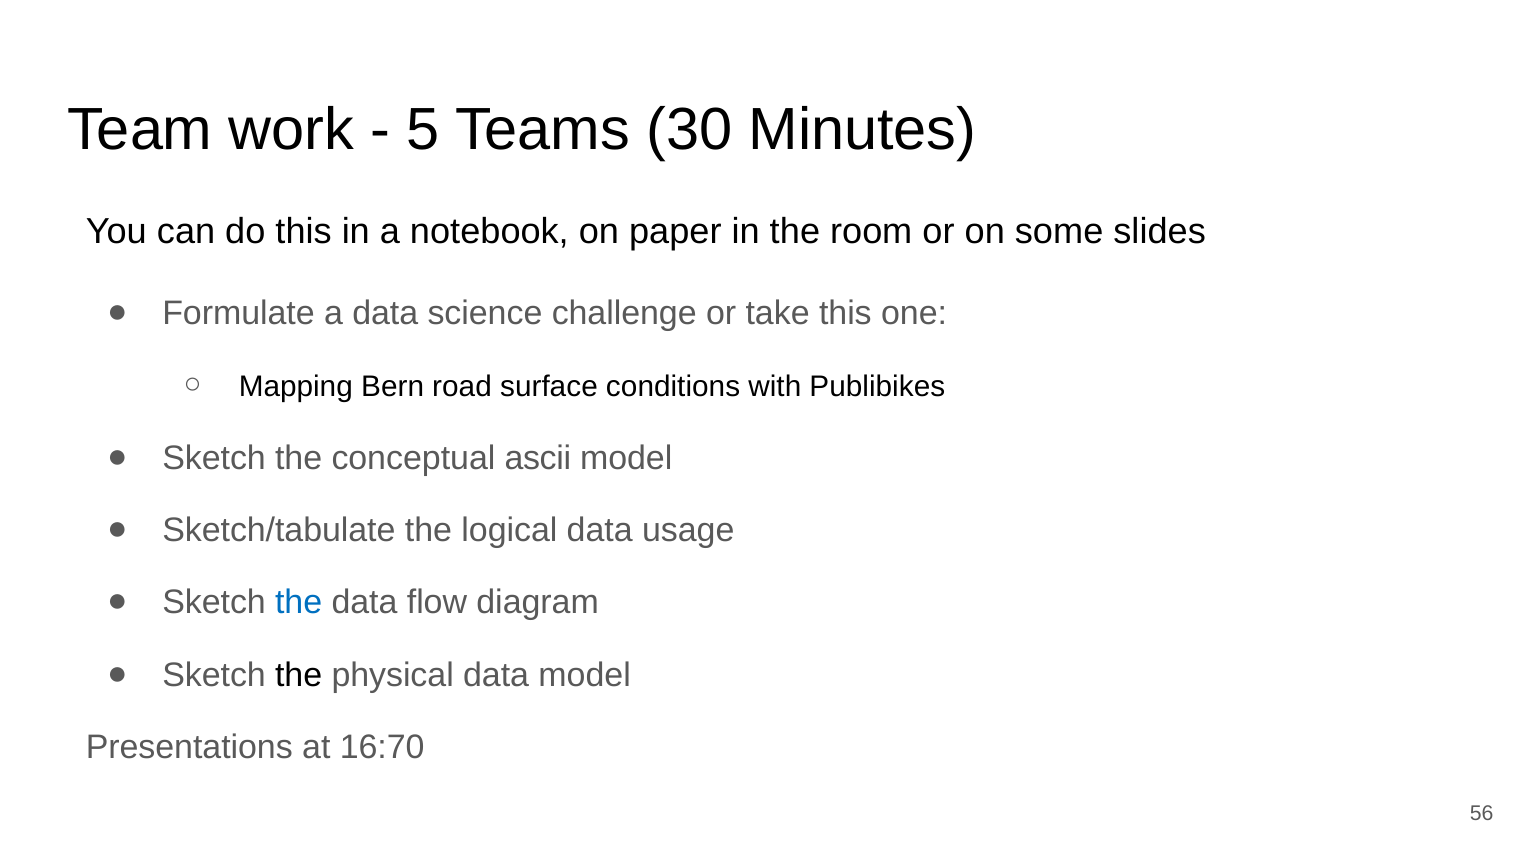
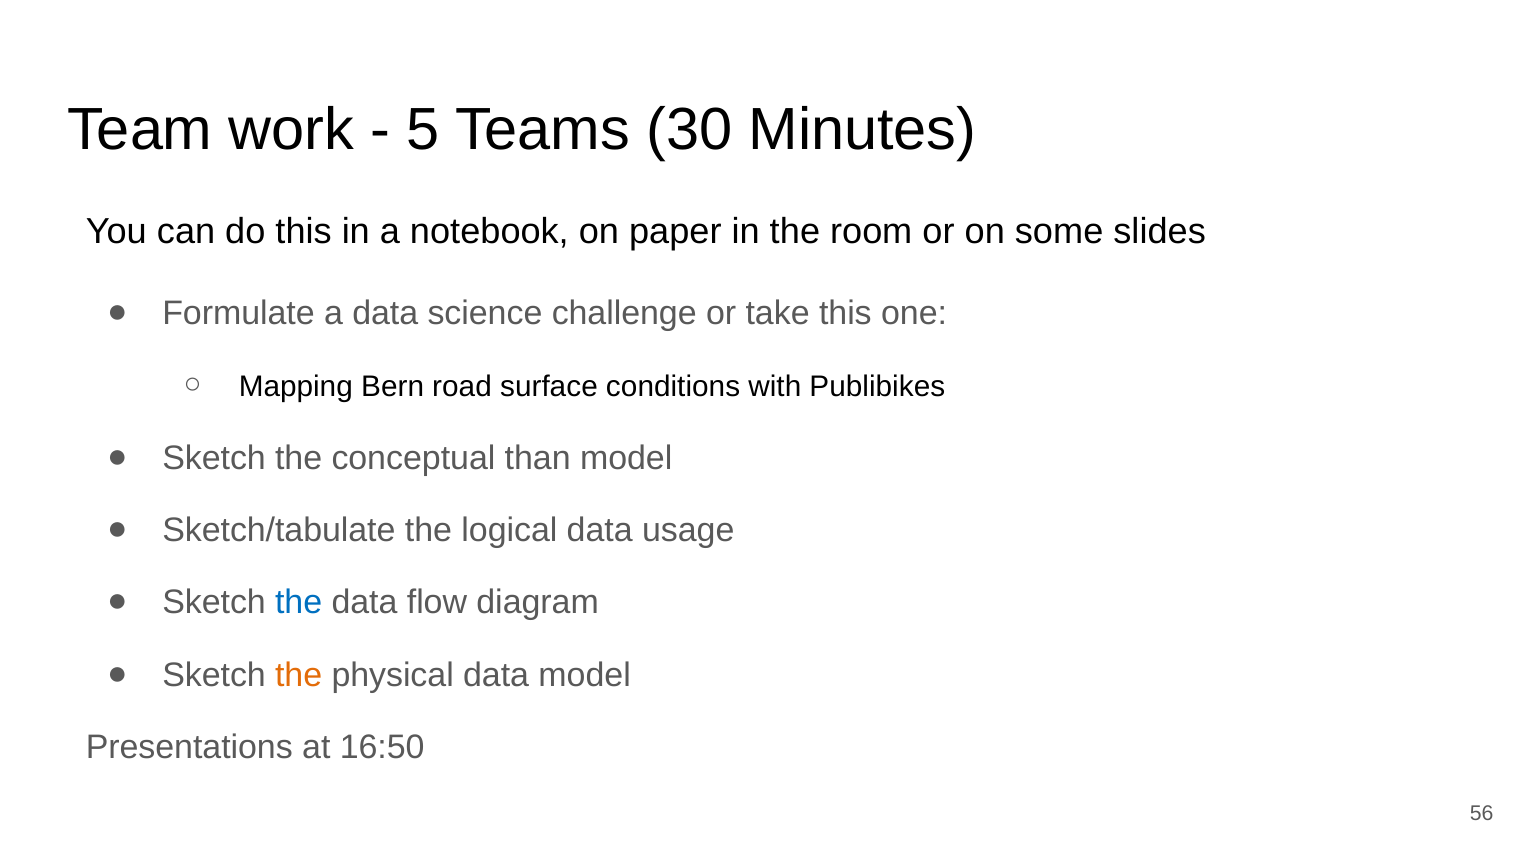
ascii: ascii -> than (538, 458)
the colour: black -> orange (299, 675)
16:70: 16:70 -> 16:50 (382, 747)
